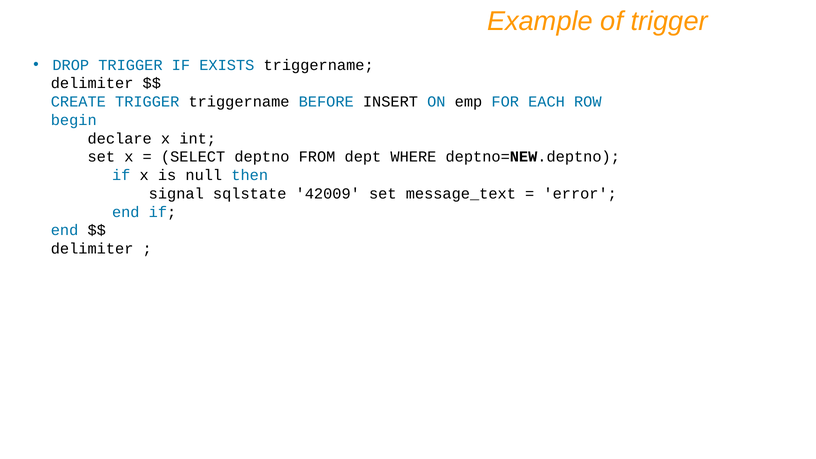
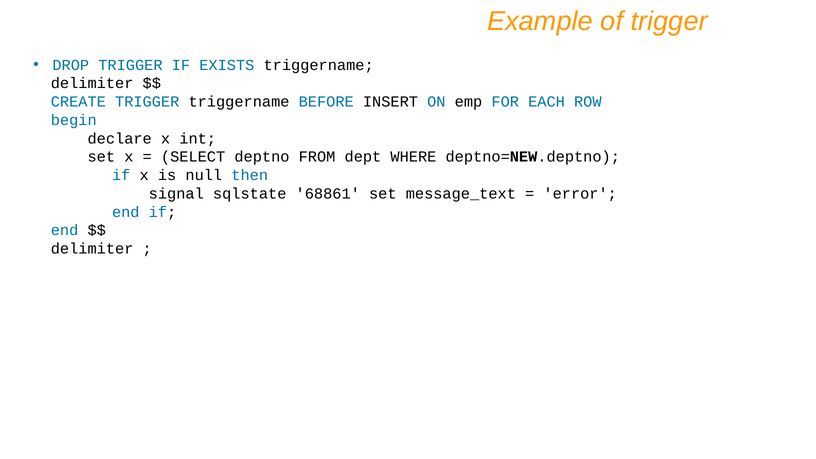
42009: 42009 -> 68861 (328, 194)
